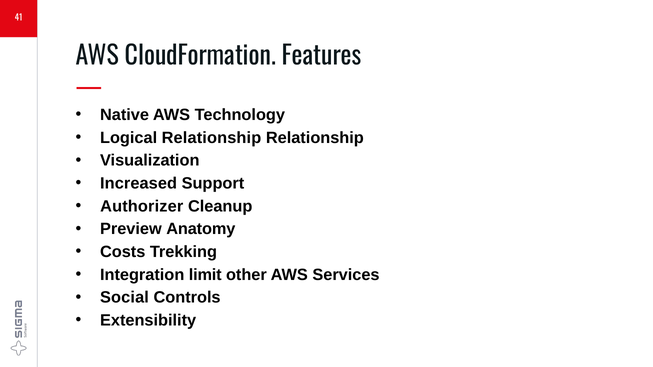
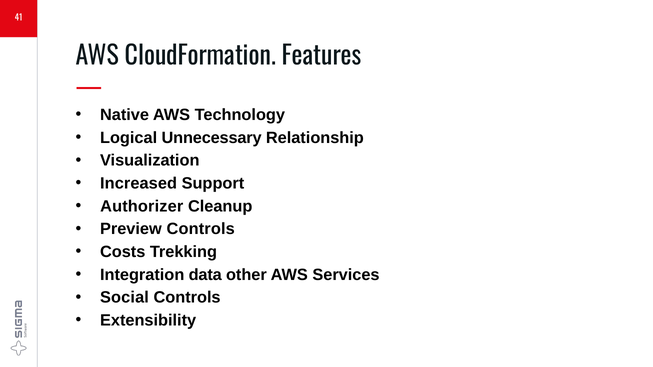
Logical Relationship: Relationship -> Unnecessary (212, 138)
Preview Anatomy: Anatomy -> Controls (201, 229)
limit: limit -> data (205, 275)
